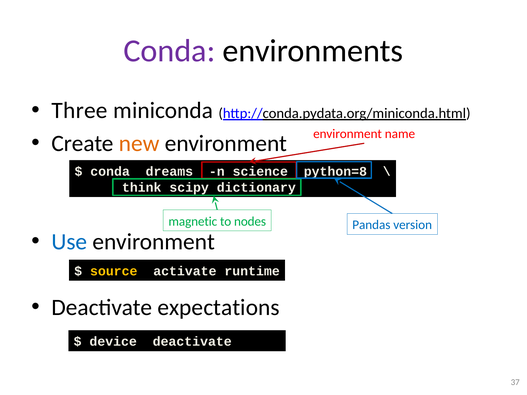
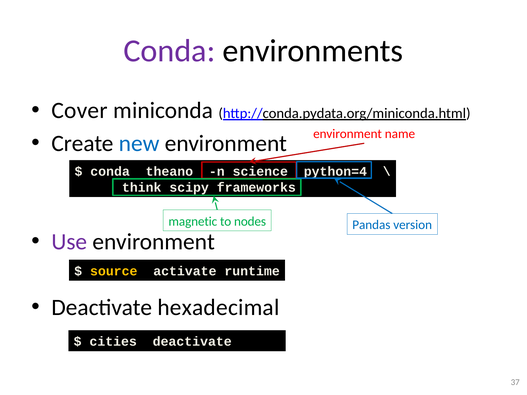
Three: Three -> Cover (80, 111)
new colour: orange -> blue (139, 143)
dreams: dreams -> theano (169, 172)
python=8: python=8 -> python=4 (335, 172)
dictionary: dictionary -> frameworks (256, 187)
Use colour: blue -> purple (69, 242)
expectations: expectations -> hexadecimal (218, 308)
device: device -> cities (113, 342)
